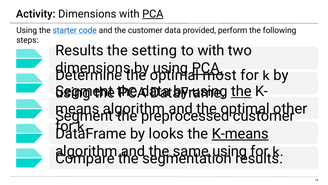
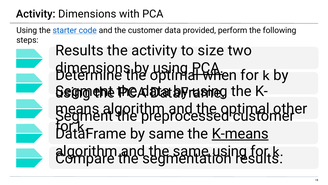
PCA underline: present -> none (153, 14)
the setting: setting -> activity (154, 50)
to with: with -> size (211, 50)
most: most -> when (220, 75)
the underline: present -> none (241, 91)
by looks: looks -> same (166, 133)
